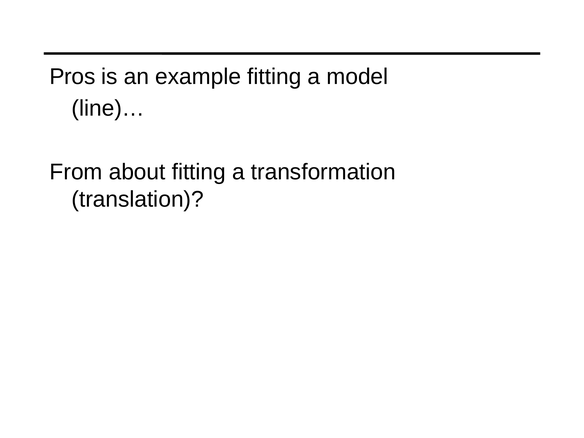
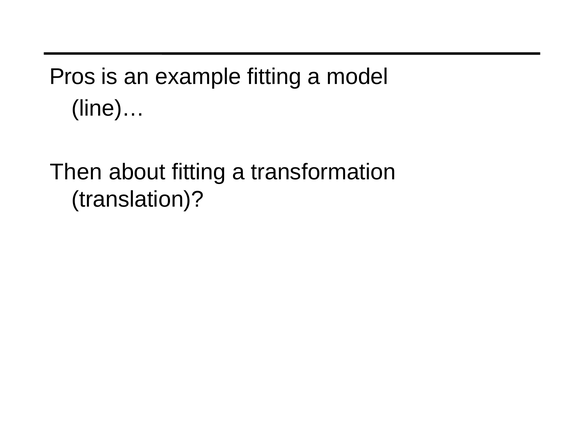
From: From -> Then (76, 172)
